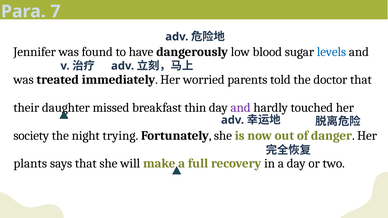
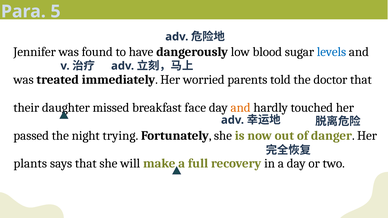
7: 7 -> 5 (56, 11)
thin: thin -> face (195, 108)
and colour: purple -> orange (241, 108)
society: society -> passed (31, 136)
